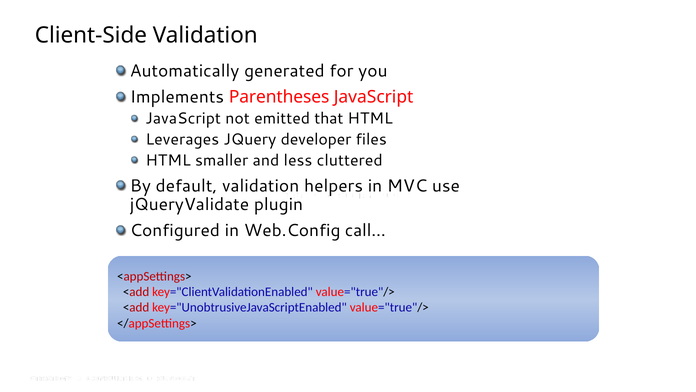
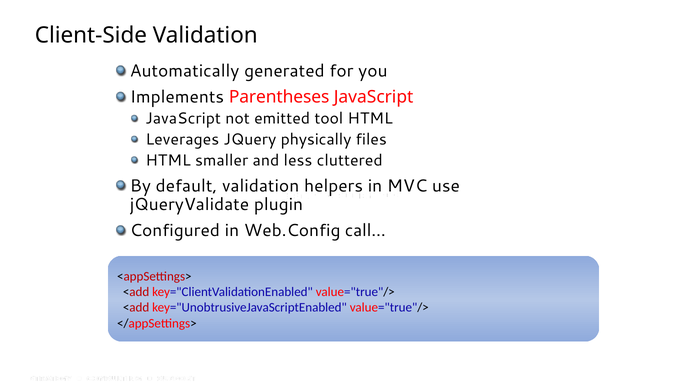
that: that -> tool (329, 119)
developer: developer -> physically (316, 139)
